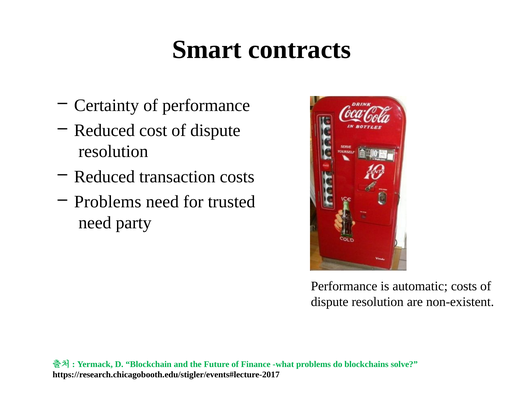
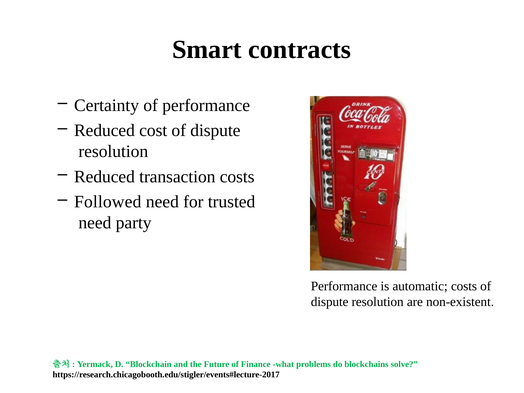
Problems: Problems -> Followed (108, 202)
